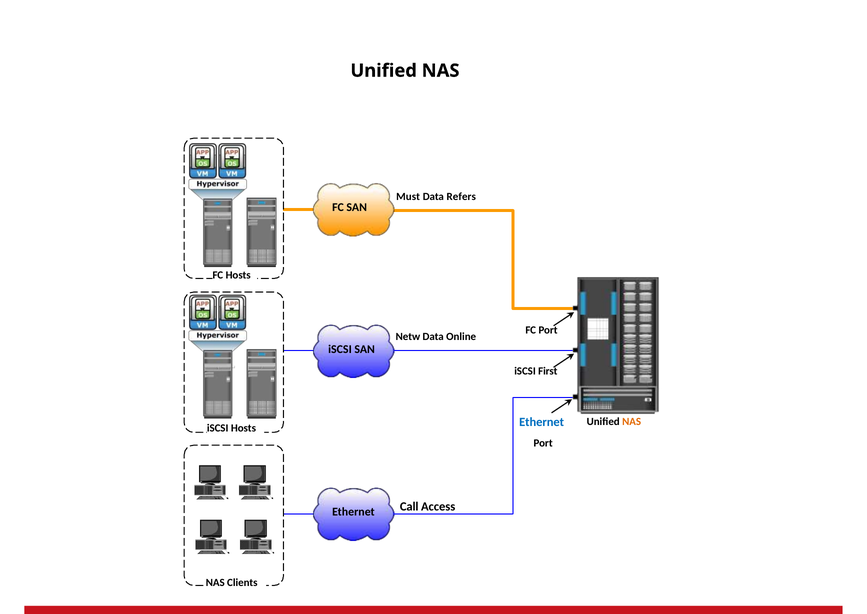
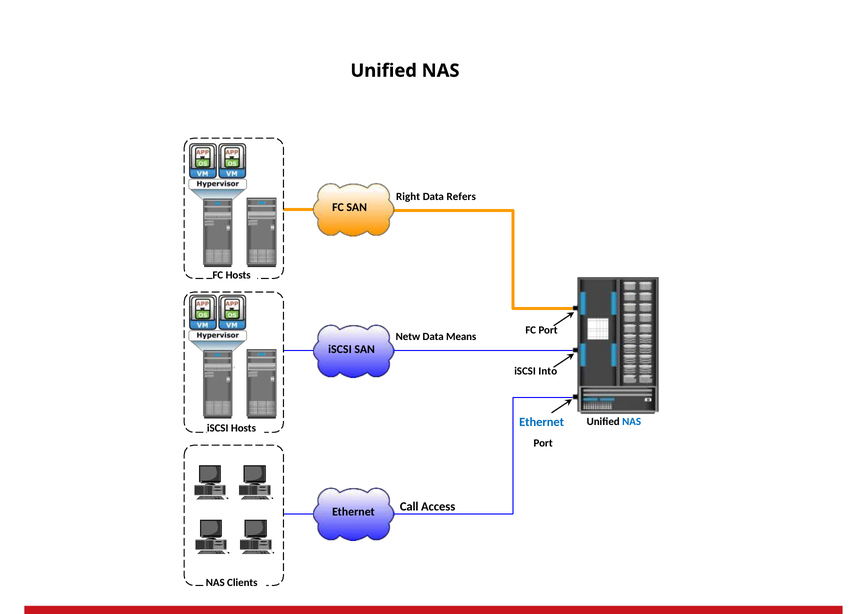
Must: Must -> Right (408, 197)
Online: Online -> Means (461, 337)
First: First -> Into (548, 371)
NAS colour: orange -> blue (632, 421)
